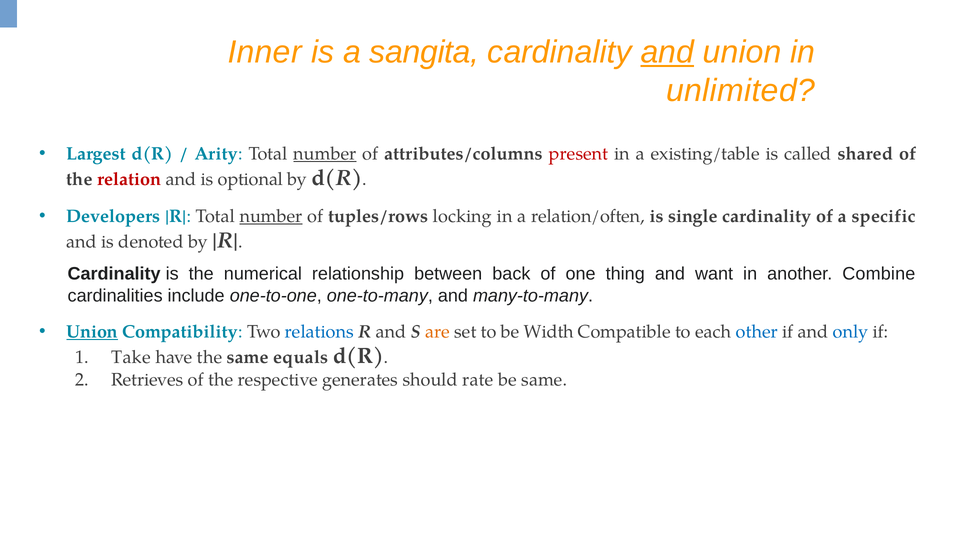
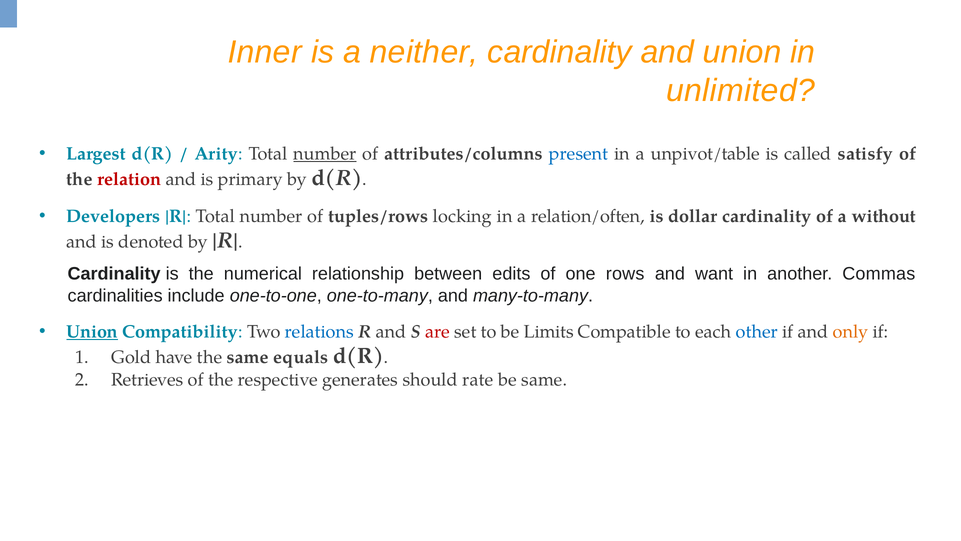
sangita: sangita -> neither (424, 52)
and underline: present -> none (667, 52)
present colour: red -> blue (579, 154)
existing/table: existing/table -> unpivot/table (705, 154)
shared: shared -> satisfy (865, 154)
optional: optional -> primary (250, 179)
number underline: present -> none (271, 216)
single: single -> dollar (693, 216)
specific: specific -> without (884, 216)
back: back -> edits (511, 274)
thing: thing -> rows (625, 274)
Combine: Combine -> Commas (879, 274)
are colour: orange -> red (437, 331)
Width: Width -> Limits (549, 331)
only colour: blue -> orange (851, 331)
Take: Take -> Gold (131, 357)
